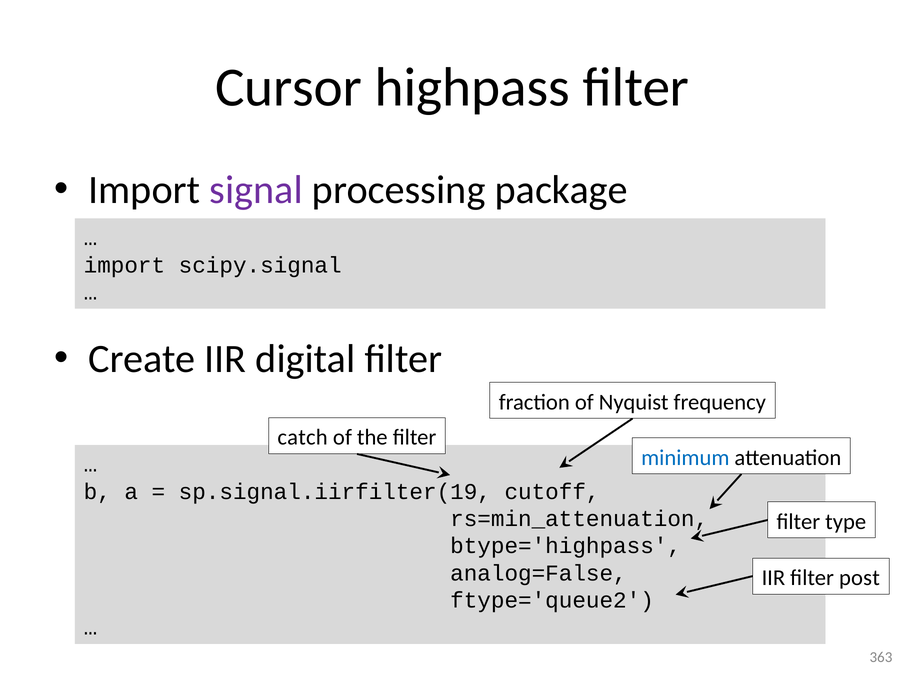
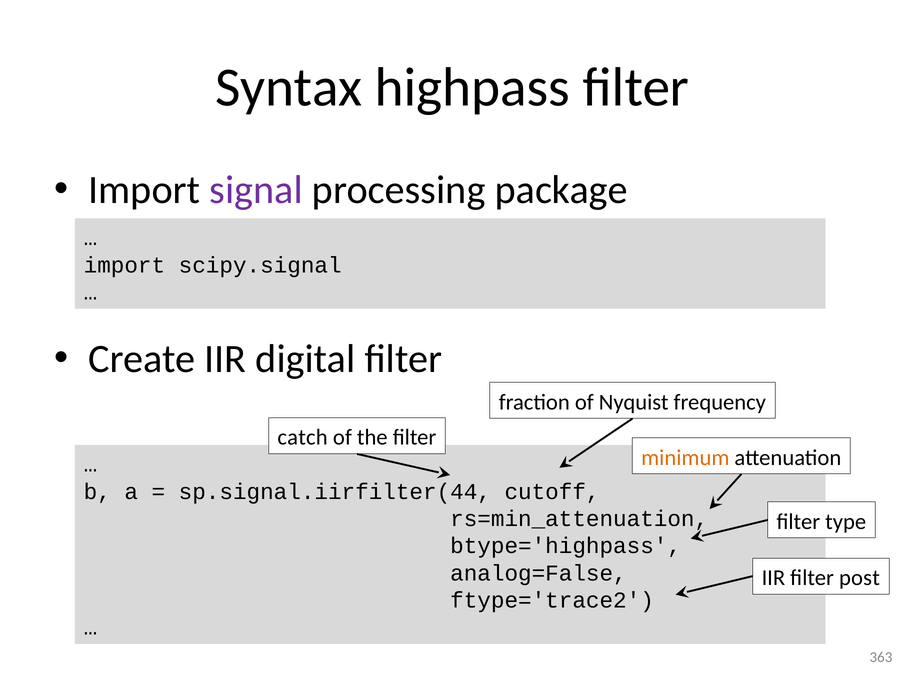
Cursor: Cursor -> Syntax (289, 88)
minimum colour: blue -> orange (685, 457)
sp.signal.iirfilter(19: sp.signal.iirfilter(19 -> sp.signal.iirfilter(44 (335, 491)
ftype='queue2: ftype='queue2 -> ftype='trace2 (552, 600)
